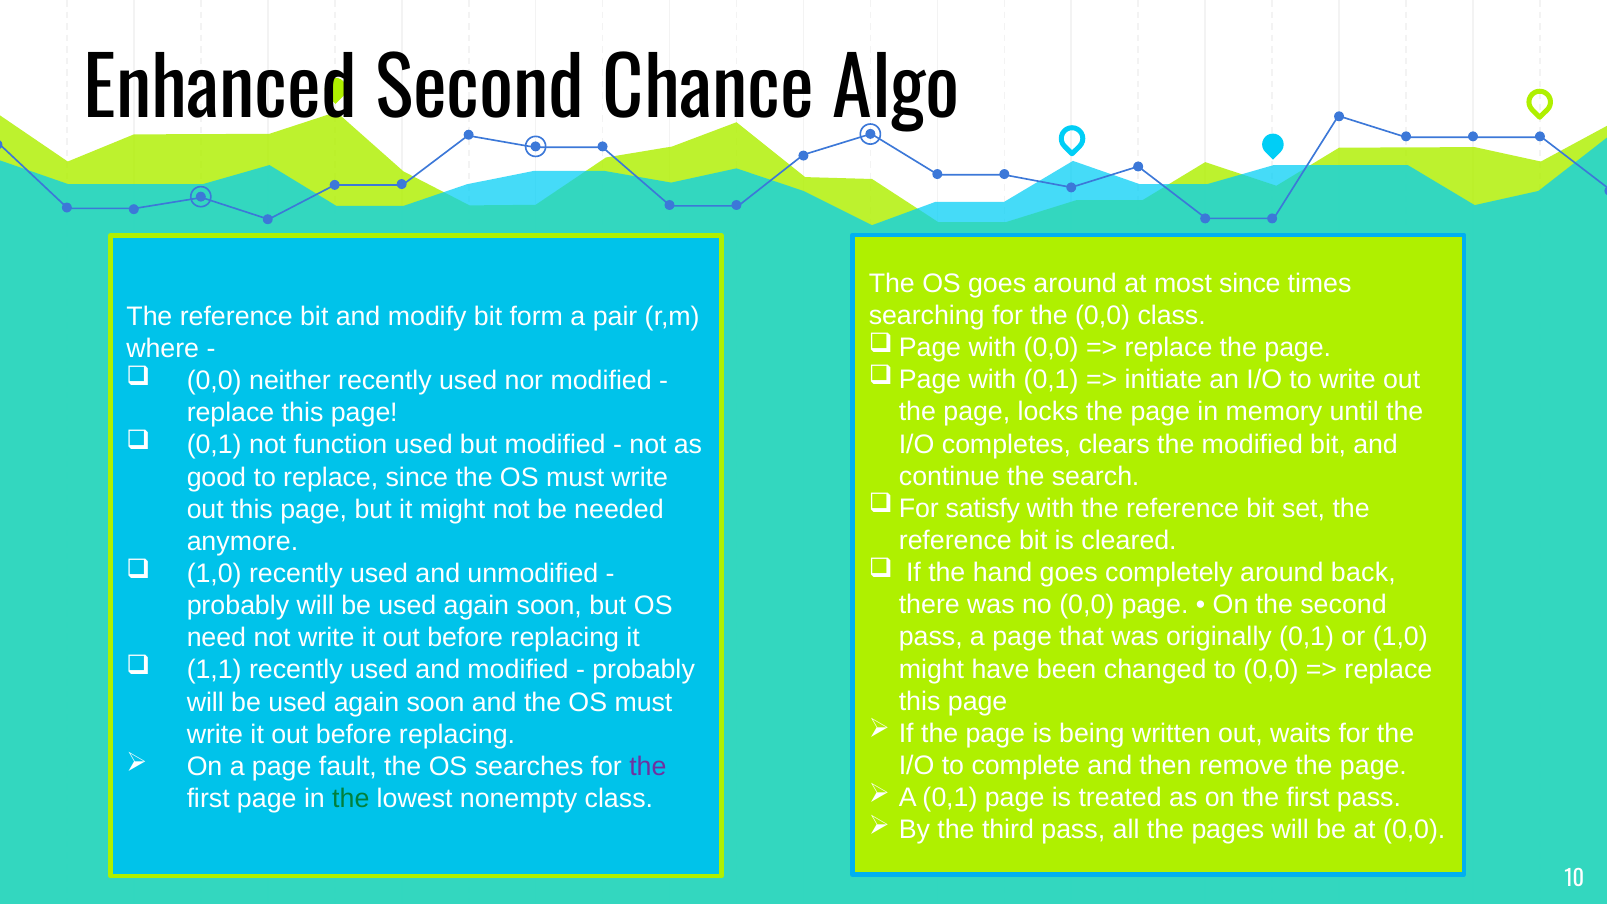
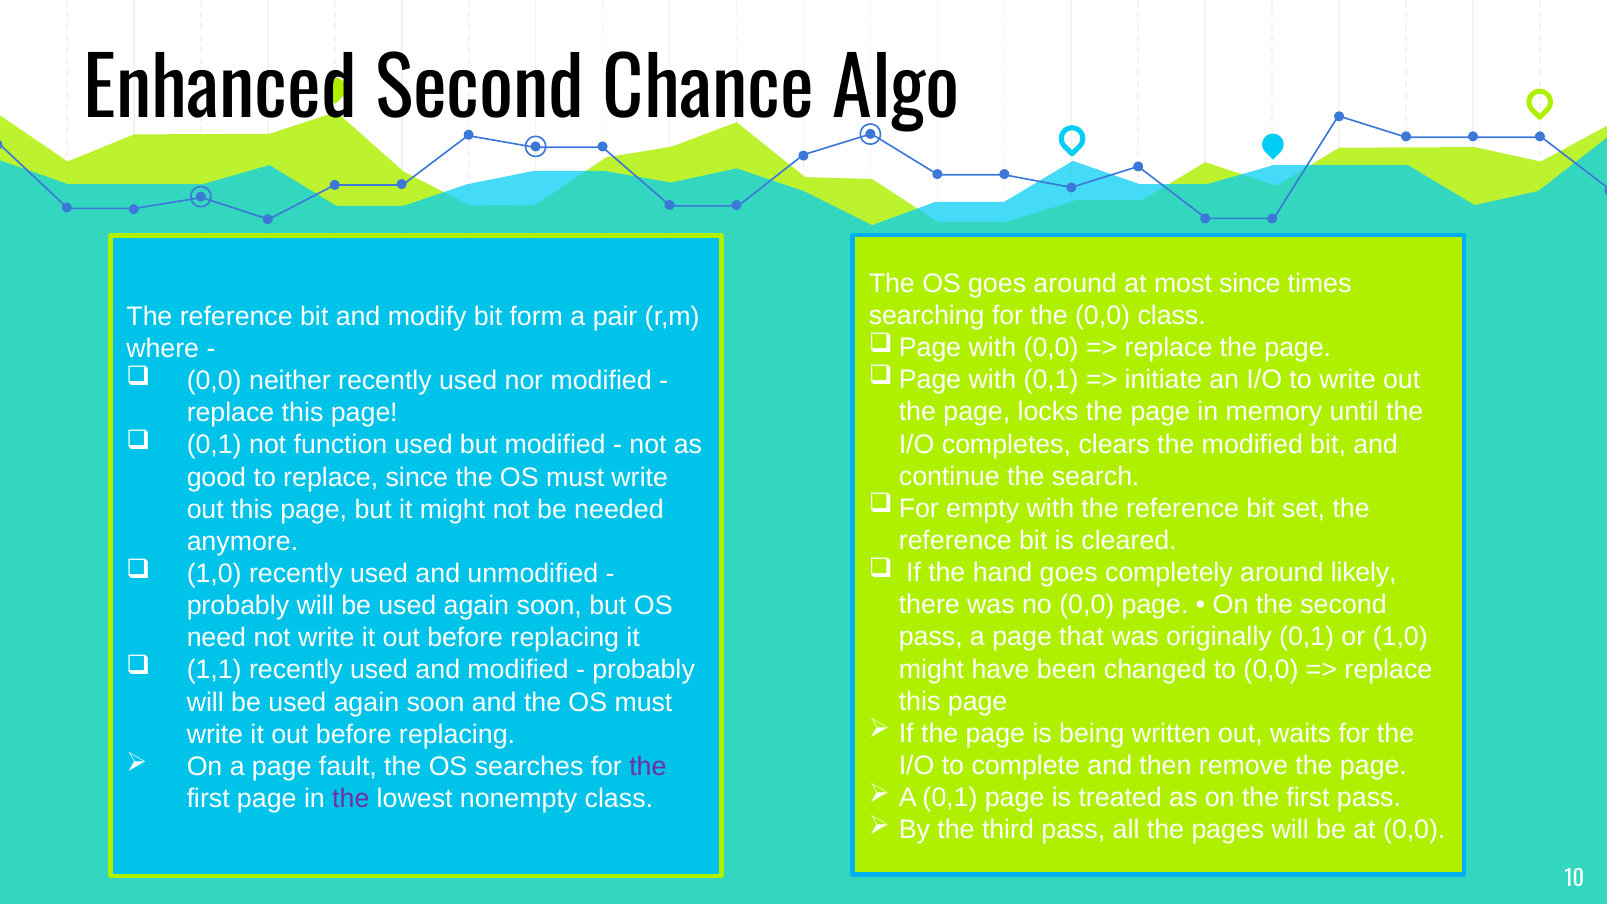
satisfy: satisfy -> empty (983, 508)
back: back -> likely (1364, 573)
the colour: green -> purple (351, 799)
